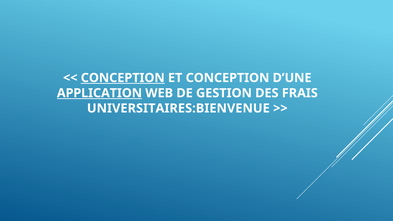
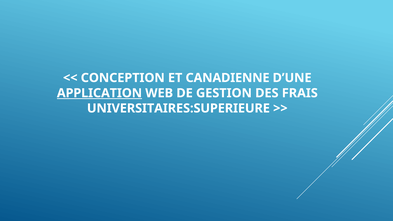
CONCEPTION underline: present -> none (123, 78)
ET CONCEPTION: CONCEPTION -> CANADIENNE (228, 78)
UNIVERSITAIRES:BIENVENUE: UNIVERSITAIRES:BIENVENUE -> UNIVERSITAIRES:SUPERIEURE (178, 108)
